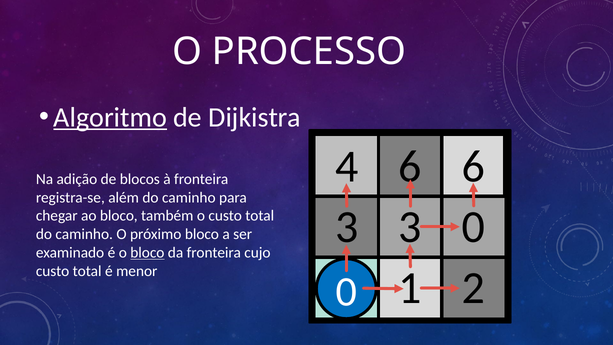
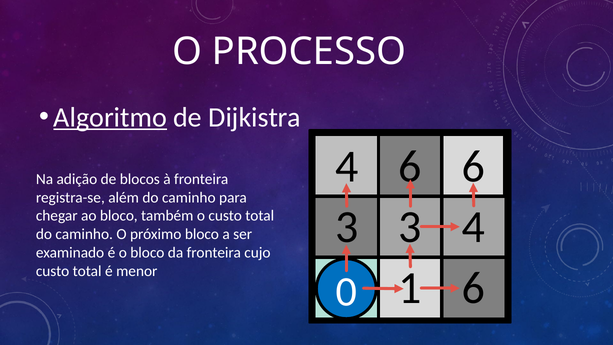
0: 0 -> 4 (473, 227)
bloco underline: present -> none (147, 253)
1 2: 2 -> 6 (473, 288)
